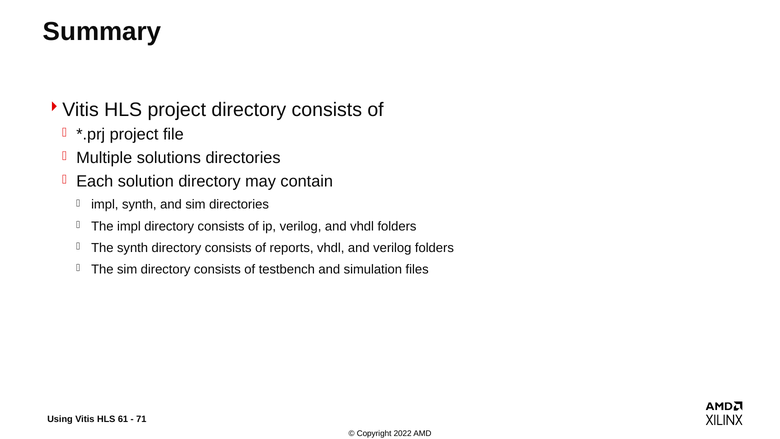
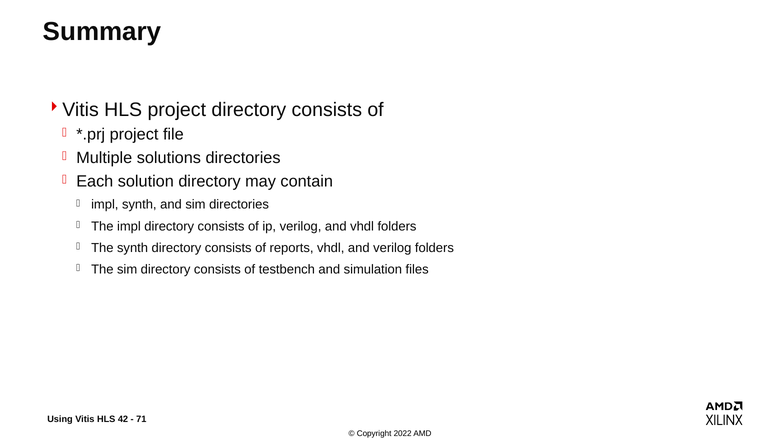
61: 61 -> 42 (123, 419)
